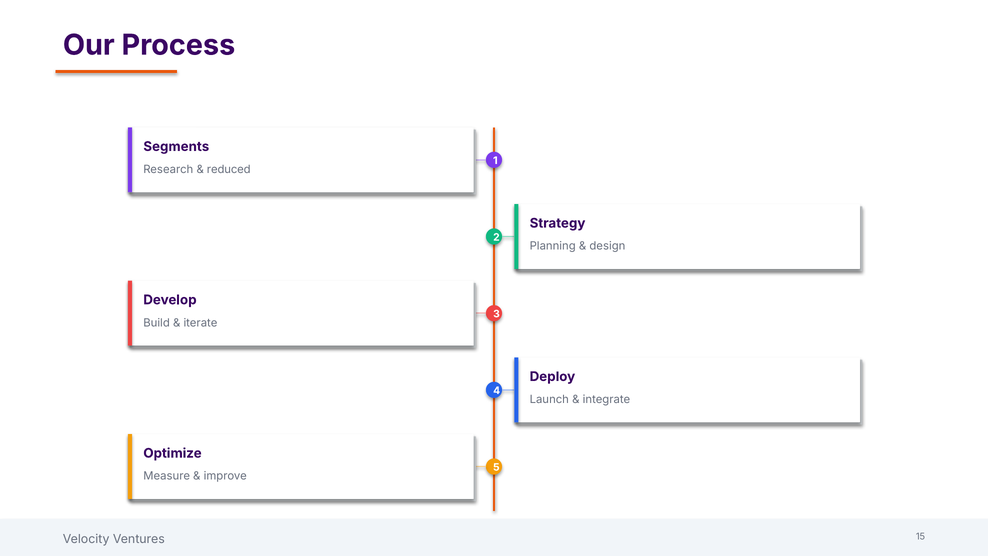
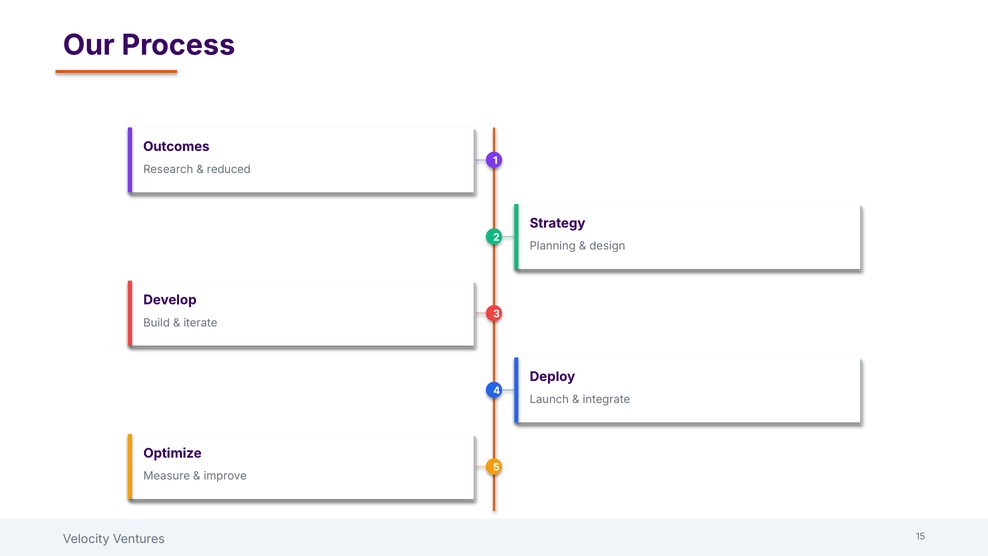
Segments: Segments -> Outcomes (176, 146)
